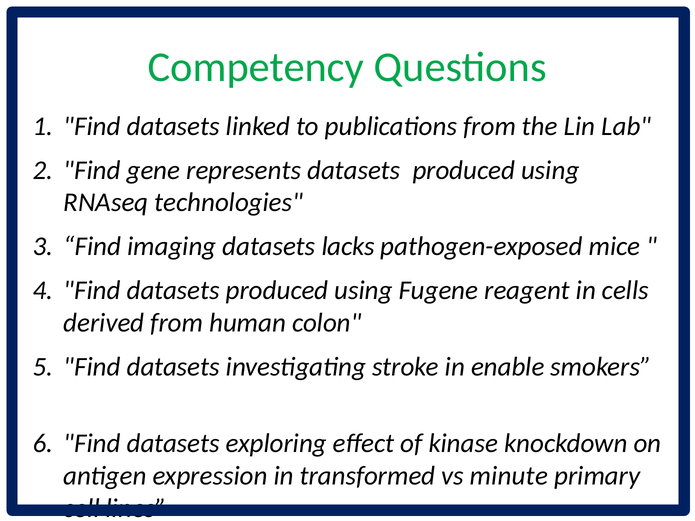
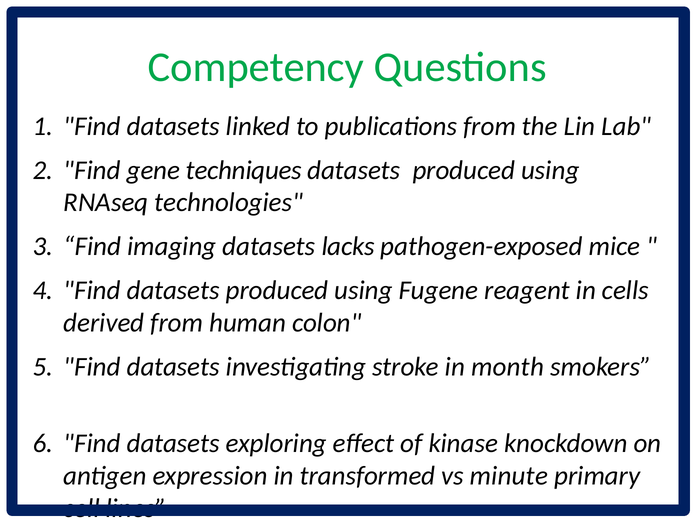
represents: represents -> techniques (244, 170)
enable: enable -> month (508, 367)
